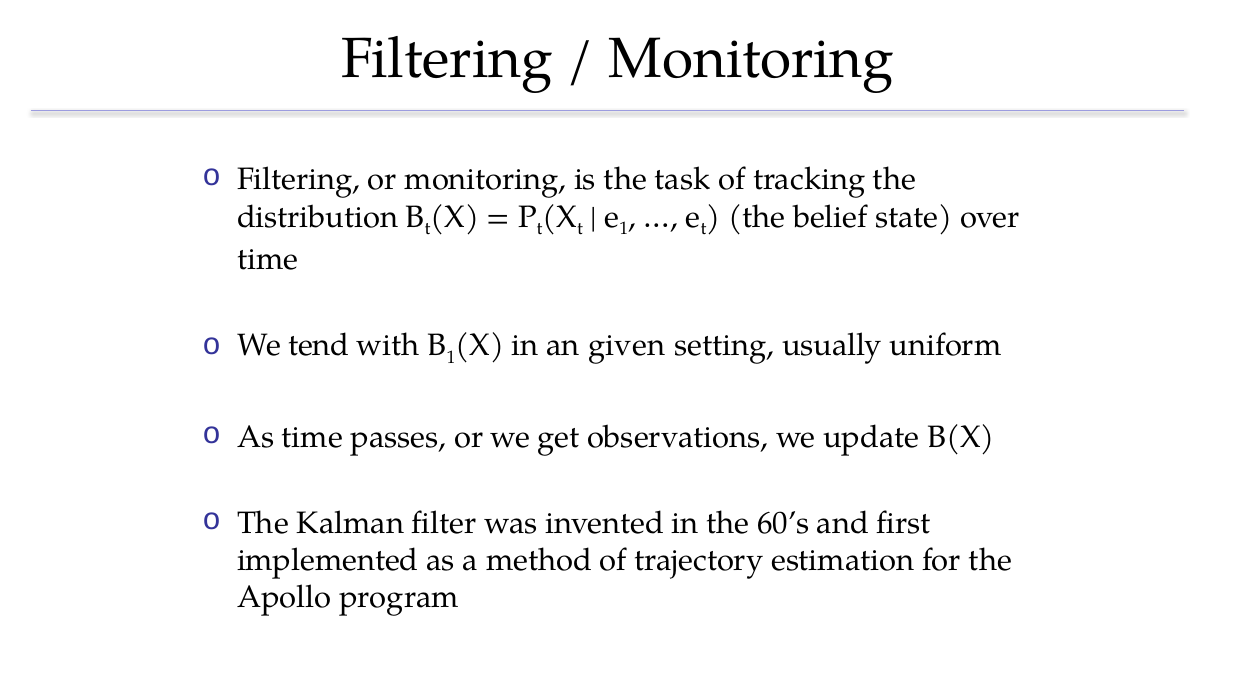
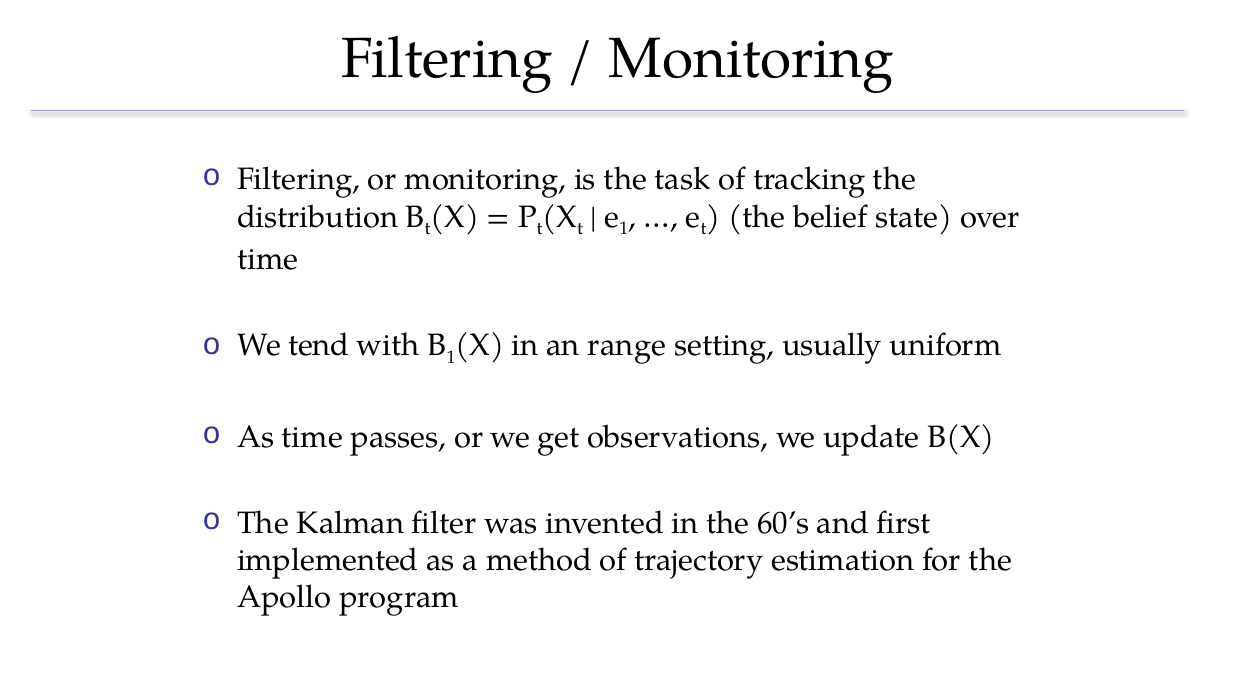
given: given -> range (627, 346)
